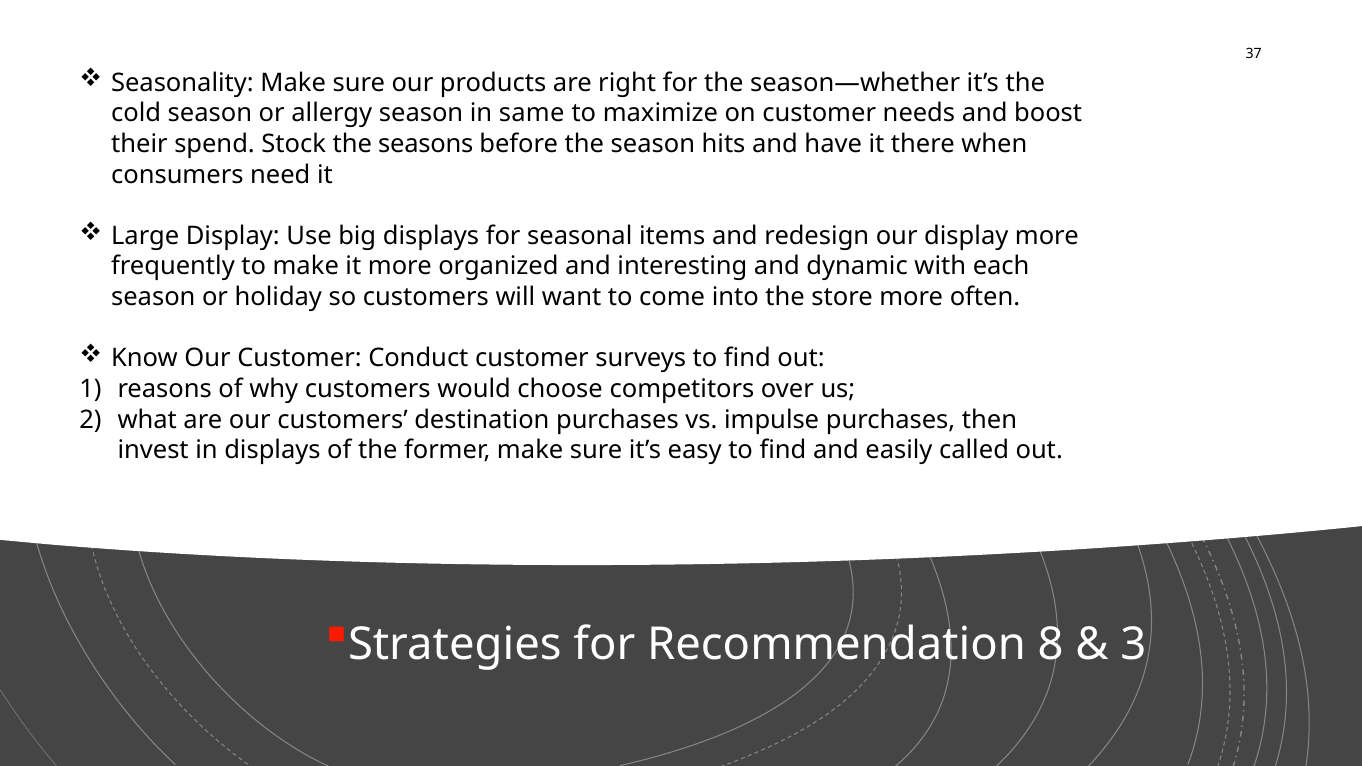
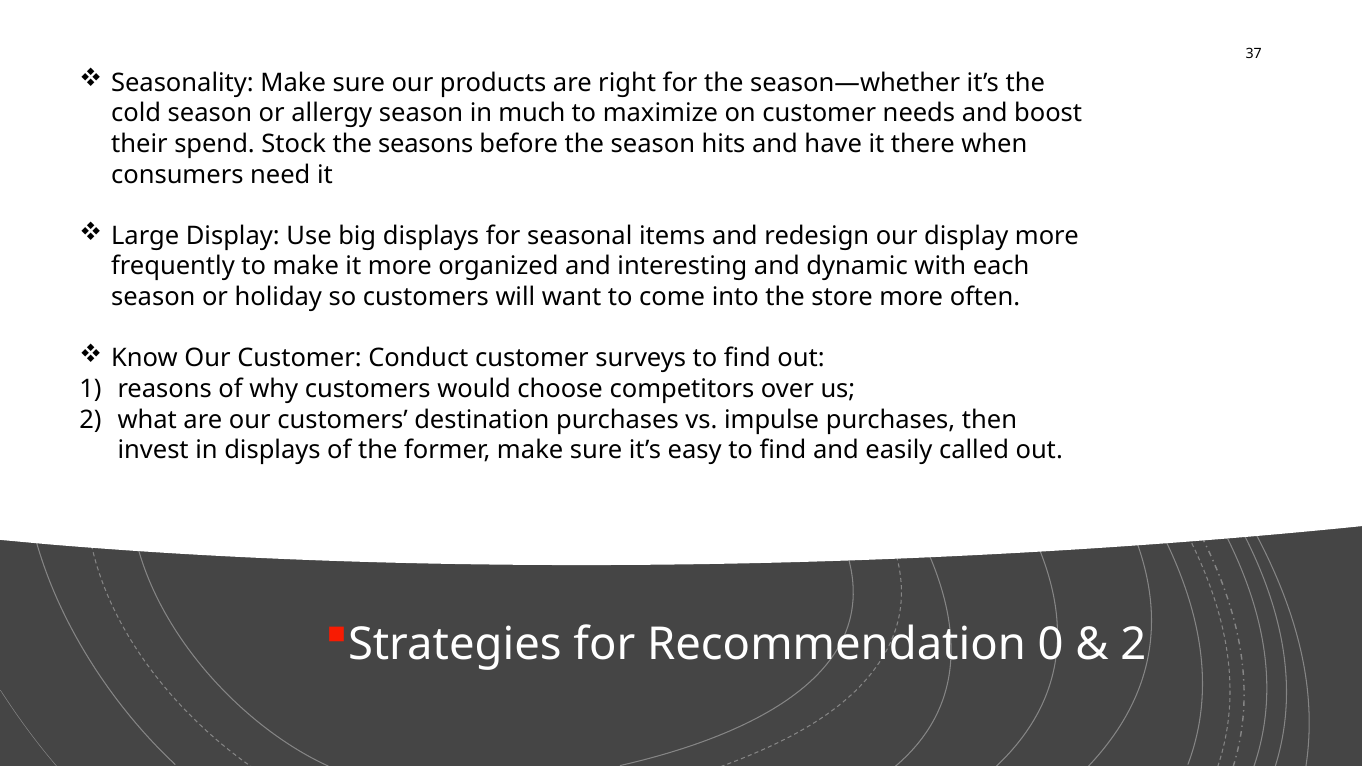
same: same -> much (532, 113)
8: 8 -> 0 (1051, 644)
3: 3 -> 2 (1133, 644)
